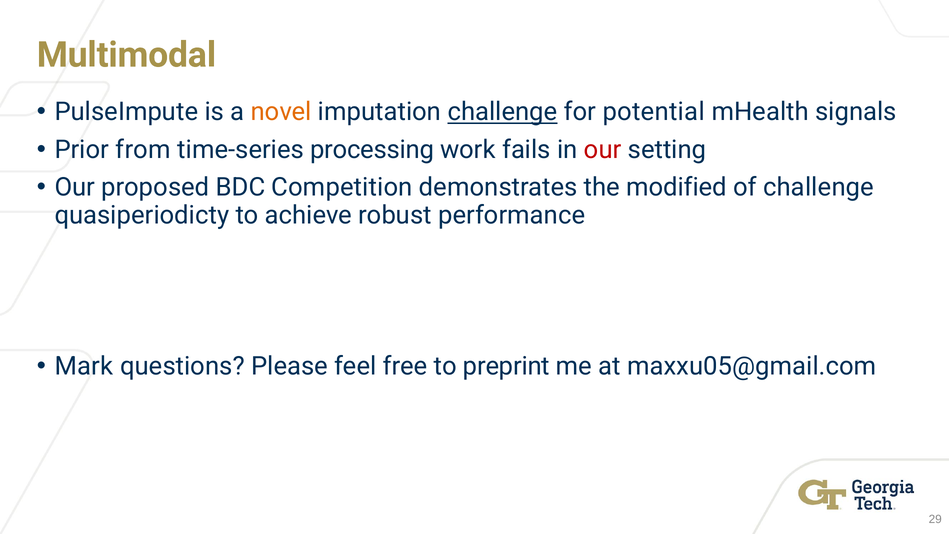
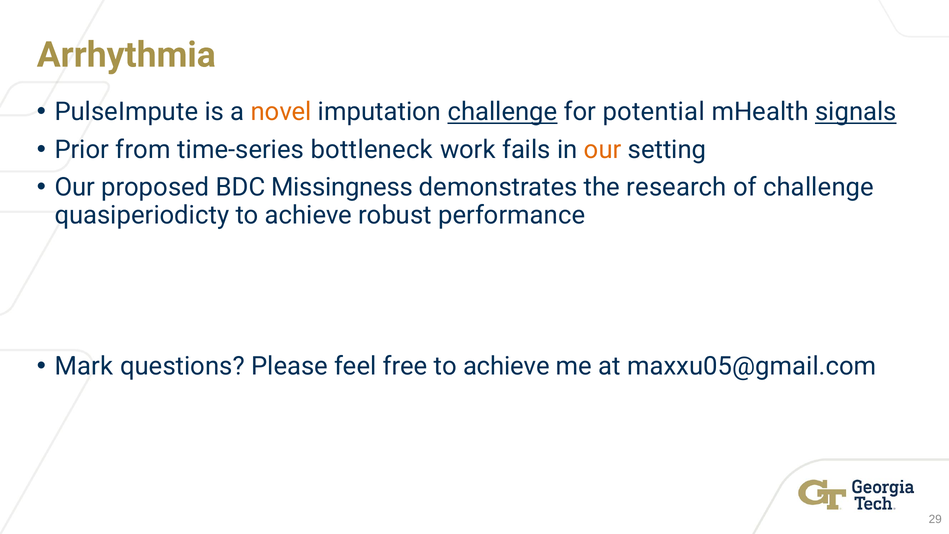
Multimodal: Multimodal -> Arrhythmia (126, 55)
signals underline: none -> present (856, 112)
processing: processing -> bottleneck (372, 150)
our colour: red -> orange (603, 150)
Competition: Competition -> Missingness (342, 187)
modified: modified -> research (677, 187)
free to preprint: preprint -> achieve (506, 366)
